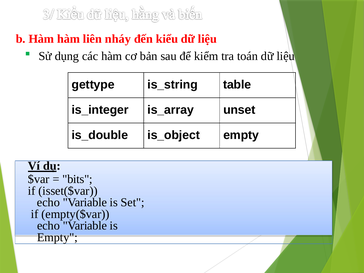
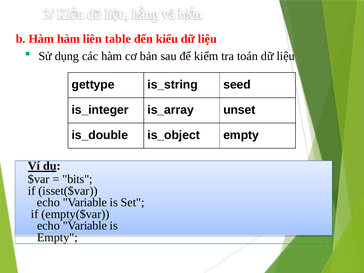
nháy: nháy -> table (118, 39)
table: table -> seed (237, 85)
